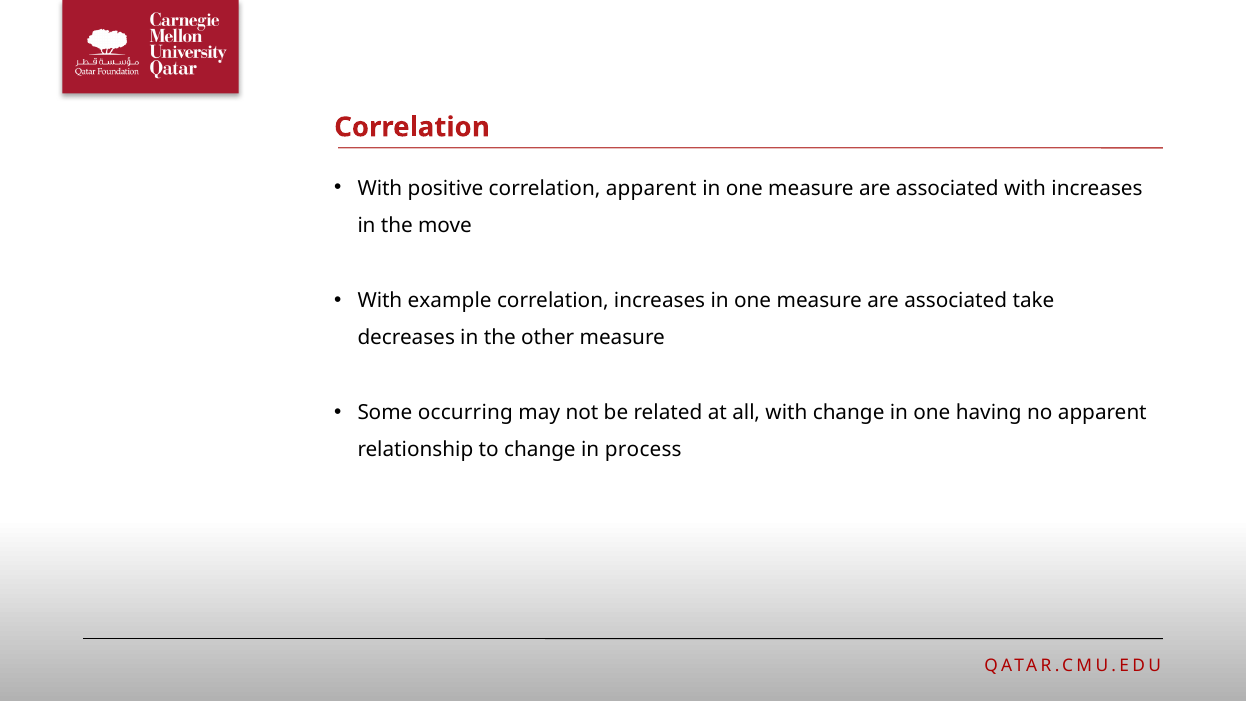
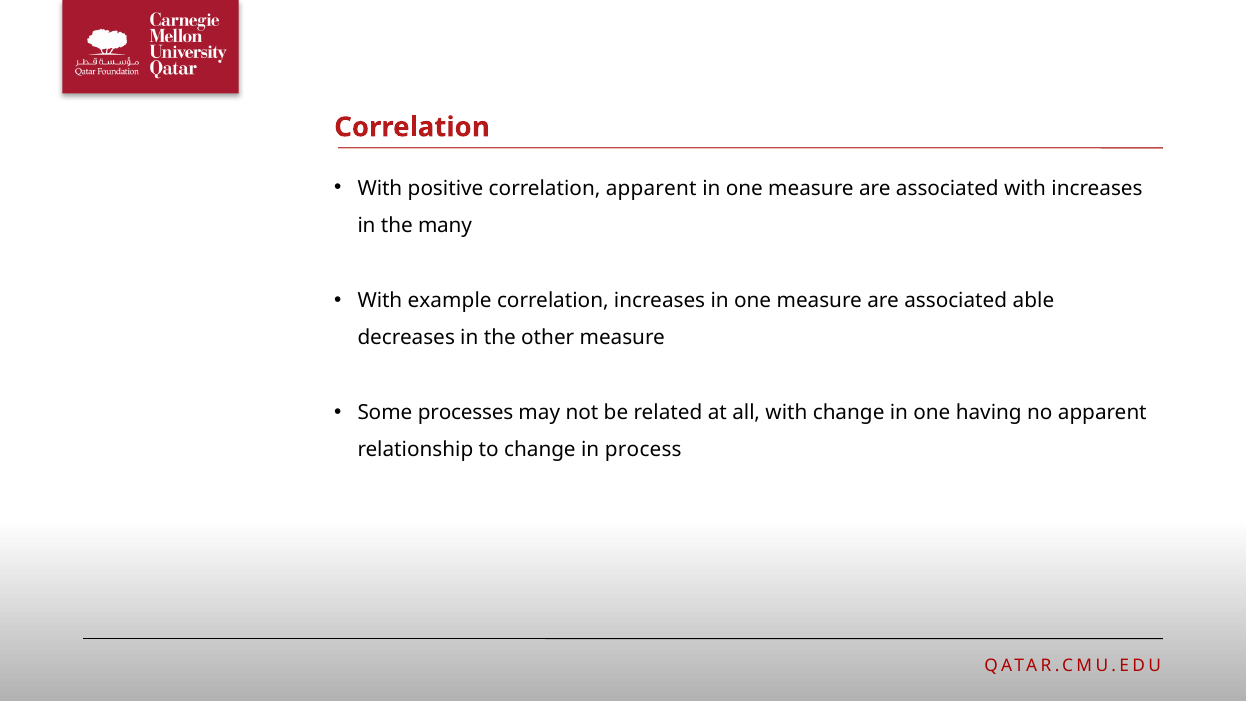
move: move -> many (445, 226)
take: take -> able (1033, 300)
occurring: occurring -> processes (466, 413)
